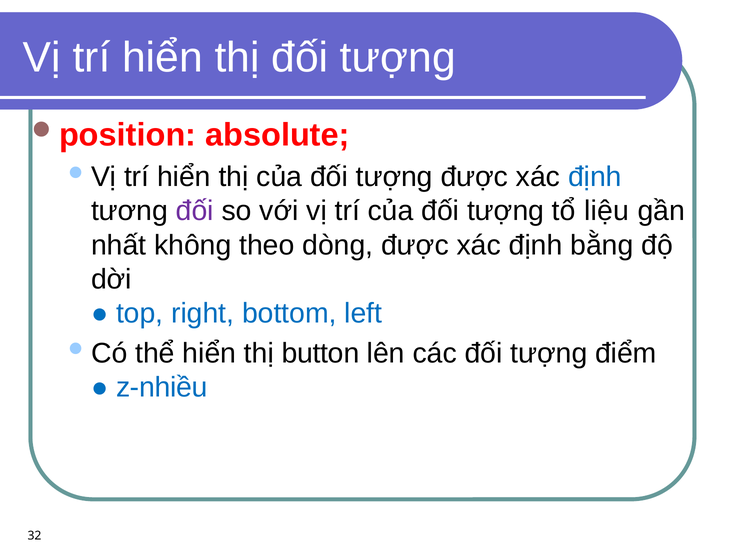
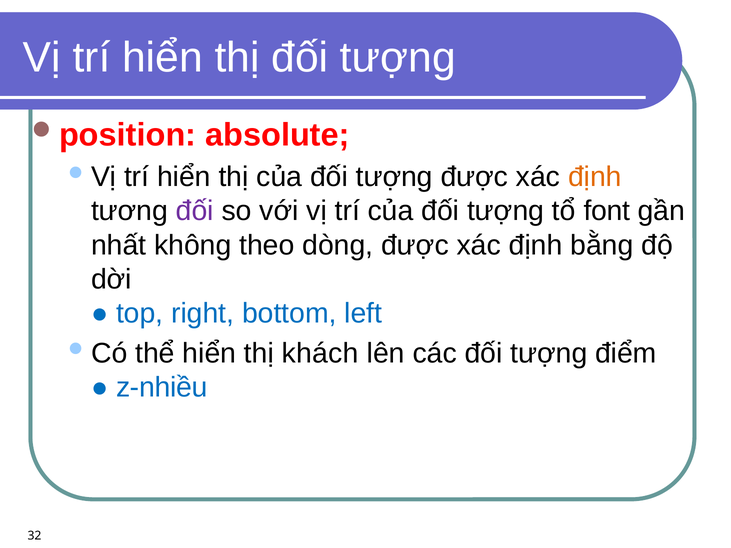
định colour: blue -> orange (595, 177)
liệu: liệu -> font (607, 211)
button: button -> khách (320, 353)
